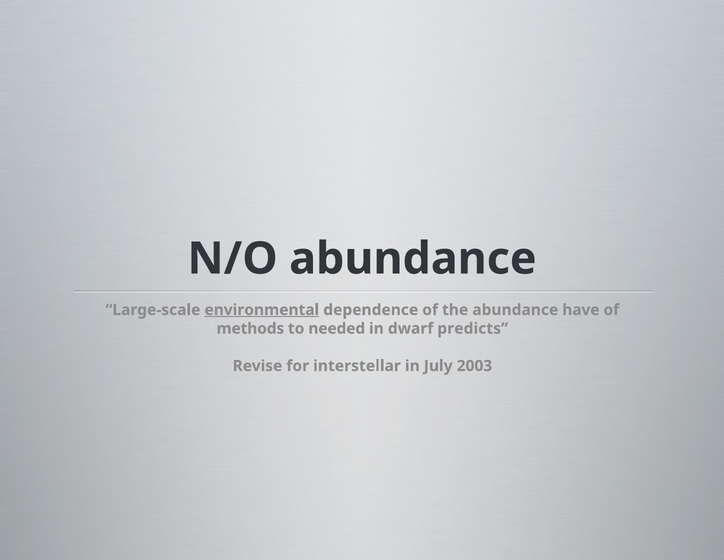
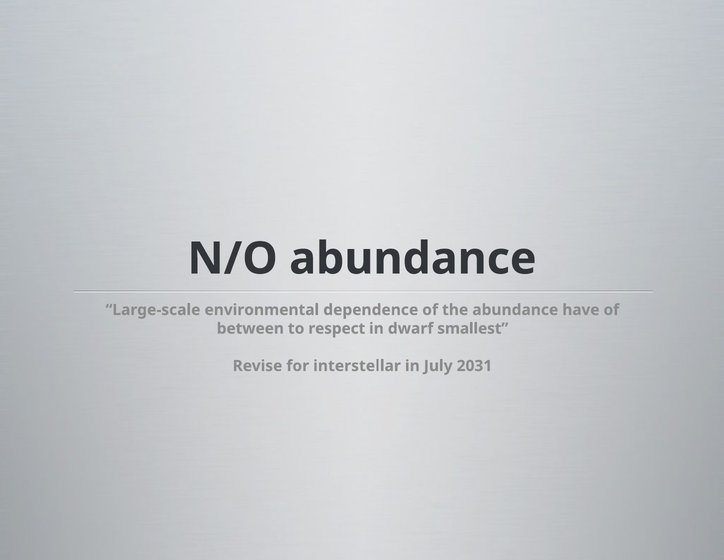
environmental underline: present -> none (262, 310)
methods: methods -> between (250, 328)
needed: needed -> respect (337, 328)
predicts: predicts -> smallest (473, 328)
2003: 2003 -> 2031 (474, 366)
